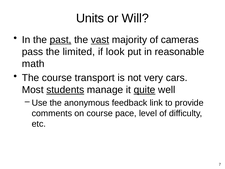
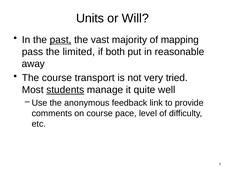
vast underline: present -> none (100, 40)
cameras: cameras -> mapping (180, 40)
look: look -> both (115, 52)
math: math -> away (33, 64)
cars: cars -> tried (177, 78)
quite underline: present -> none (145, 90)
